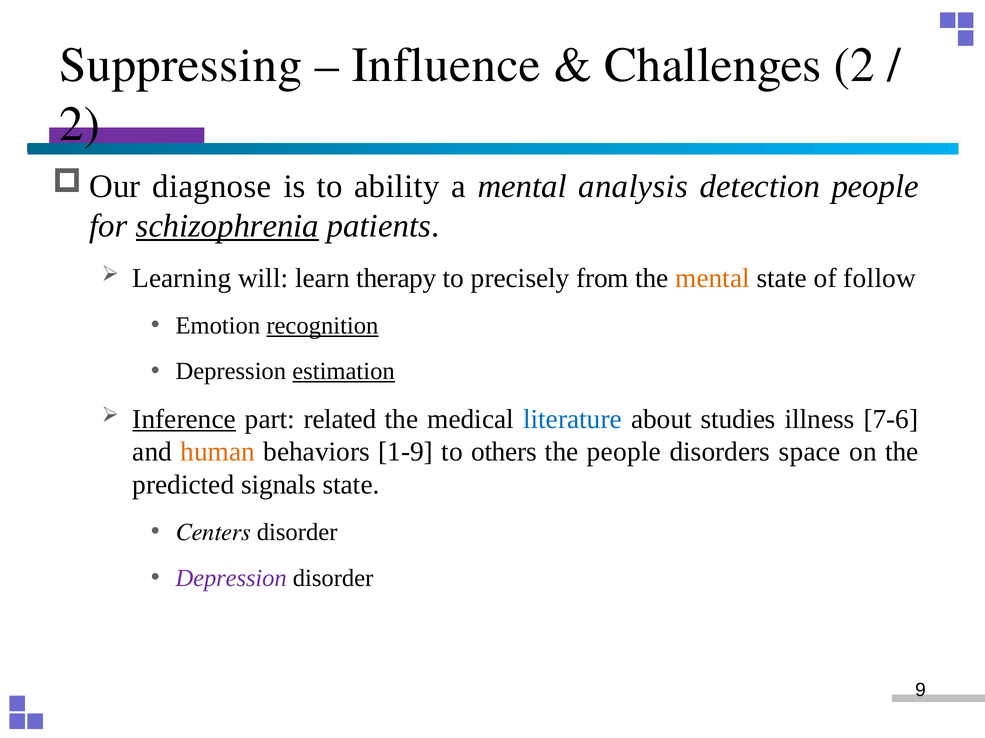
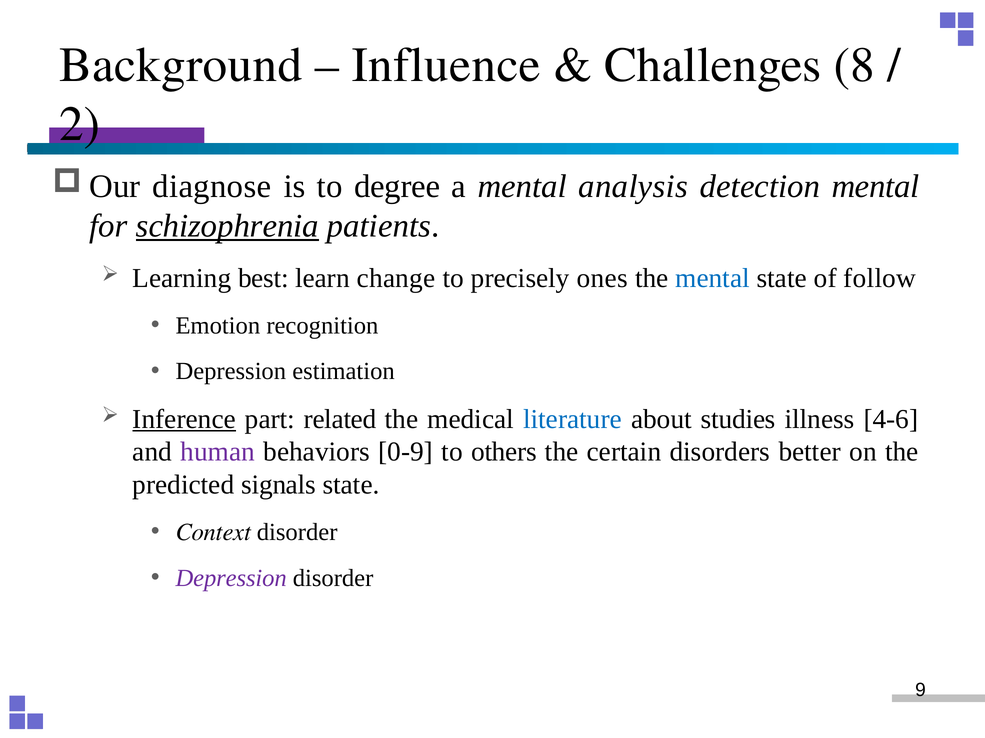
Suppressing: Suppressing -> Background (181, 65)
Challenges 2: 2 -> 8 (855, 65)
ability: ability -> degree (397, 187)
detection people: people -> mental (875, 187)
will: will -> best (263, 278)
therapy: therapy -> change (396, 278)
from: from -> ones (602, 278)
mental colour: orange -> blue (713, 278)
recognition underline: present -> none (322, 326)
estimation underline: present -> none (344, 372)
7-6: 7-6 -> 4-6 (891, 420)
human colour: orange -> purple (218, 452)
1-9: 1-9 -> 0-9 (406, 452)
the people: people -> certain (624, 452)
space: space -> better (810, 452)
Centers: Centers -> Context (213, 533)
